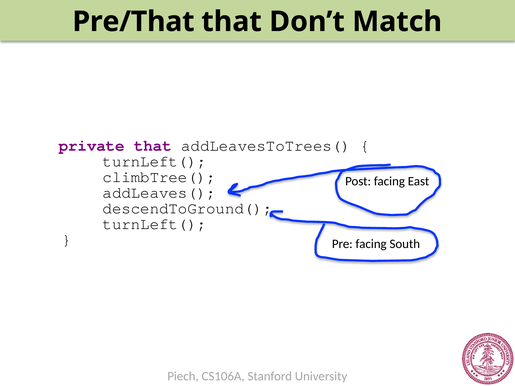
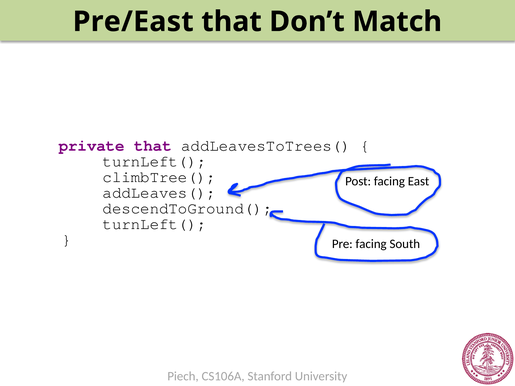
Pre/That: Pre/That -> Pre/East (133, 22)
